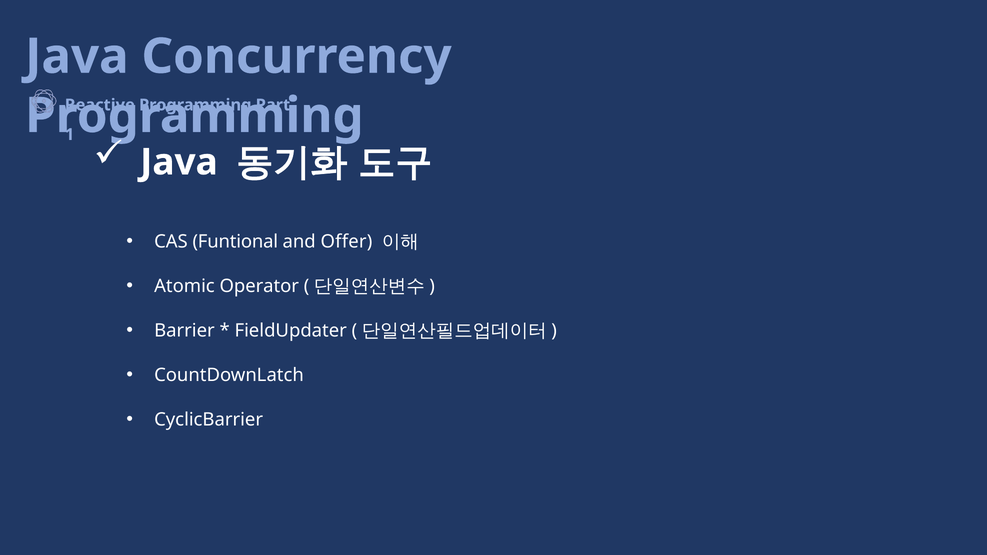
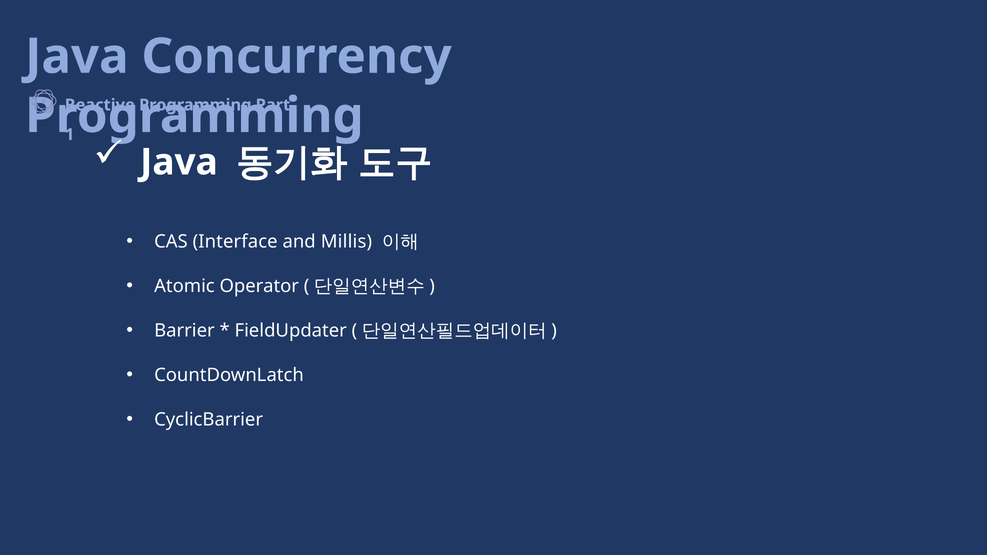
Funtional: Funtional -> Interface (235, 242)
Offer: Offer -> Millis (346, 242)
